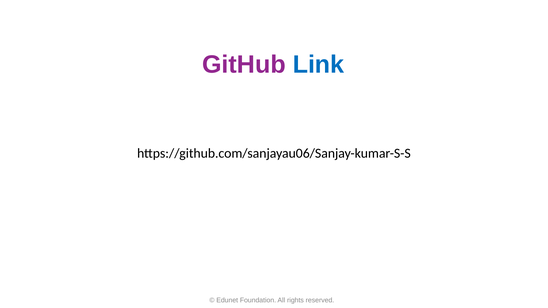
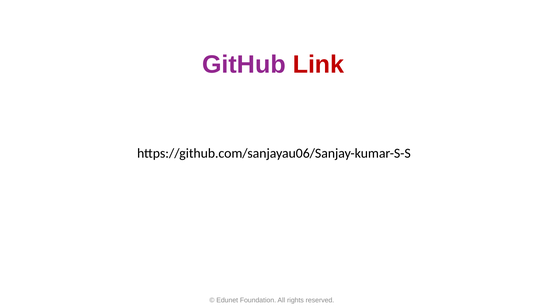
Link colour: blue -> red (318, 64)
